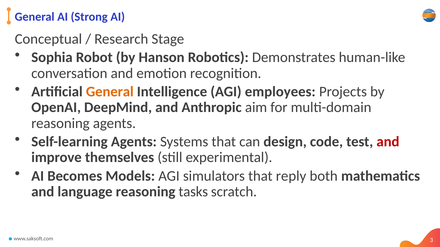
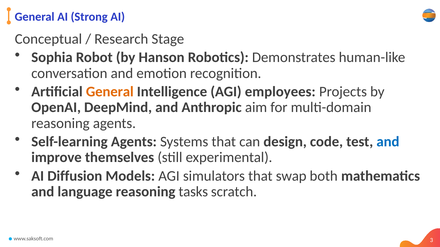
and colour: red -> blue (388, 142)
Becomes: Becomes -> Diffusion (75, 176)
reply: reply -> swap (291, 176)
